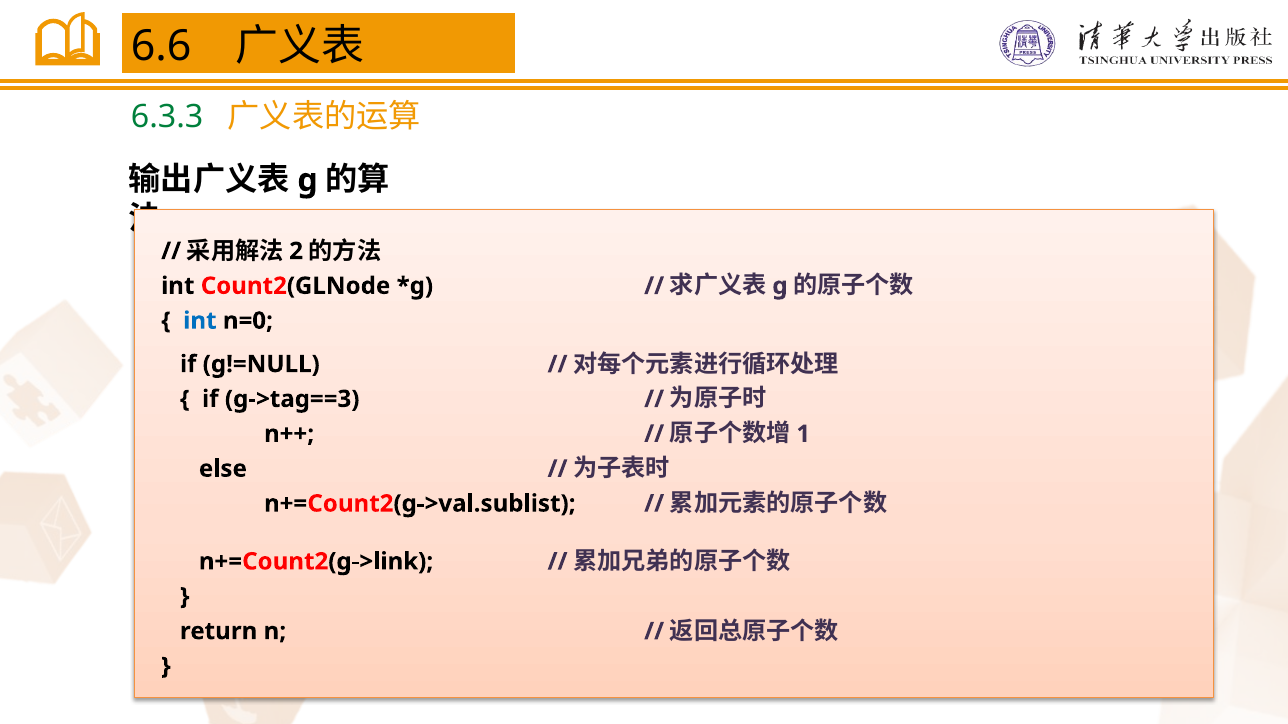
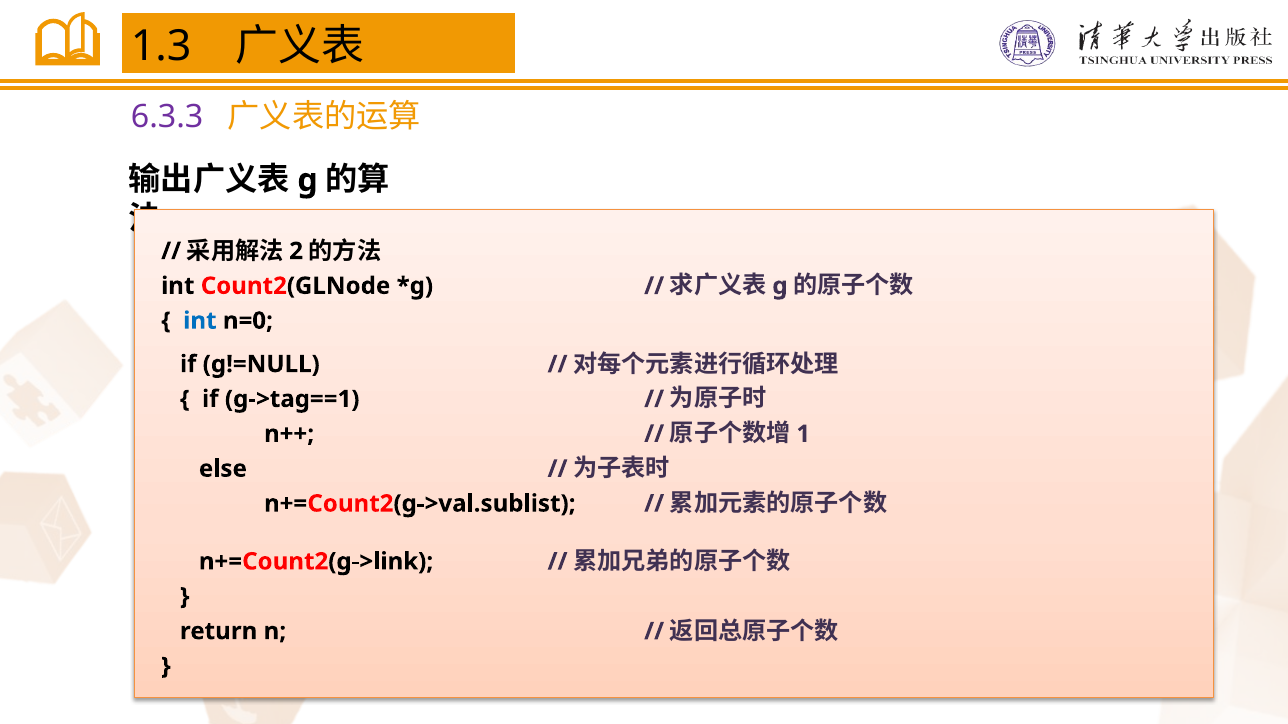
6.6: 6.6 -> 1.3 (161, 46)
6.3.3 colour: green -> purple (167, 117)
g->tag==3: g->tag==3 -> g->tag==1 (292, 399)
